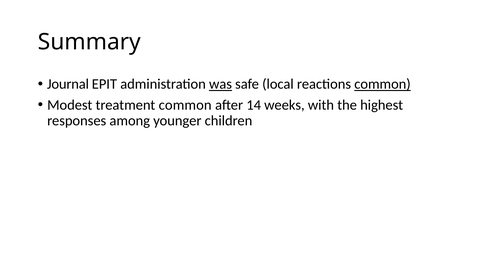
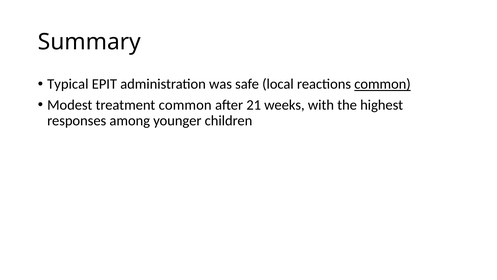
Journal: Journal -> Typical (68, 84)
was underline: present -> none (220, 84)
14: 14 -> 21 (254, 105)
